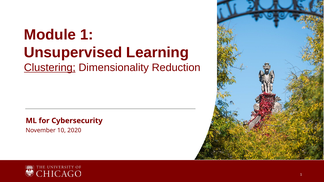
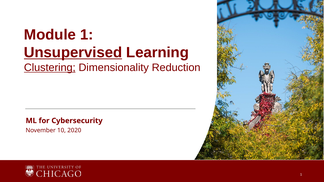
Unsupervised underline: none -> present (73, 53)
